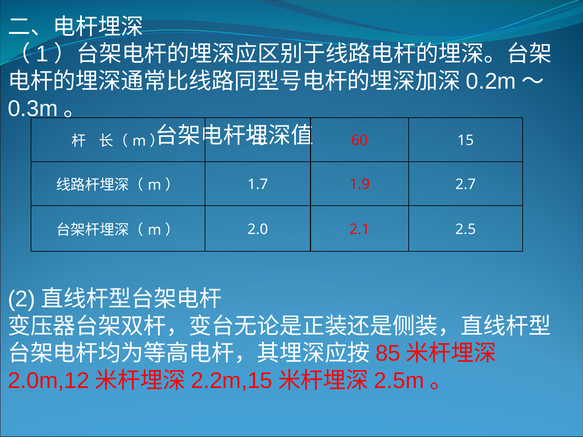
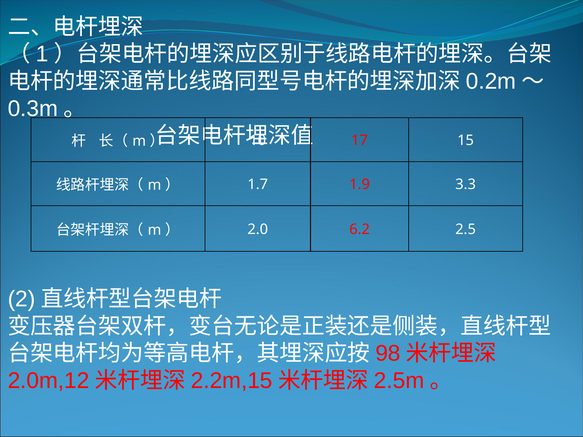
60: 60 -> 17 (360, 141)
2.7: 2.7 -> 3.3 (466, 184)
2.1: 2.1 -> 6.2 (360, 229)
85: 85 -> 98 (388, 354)
